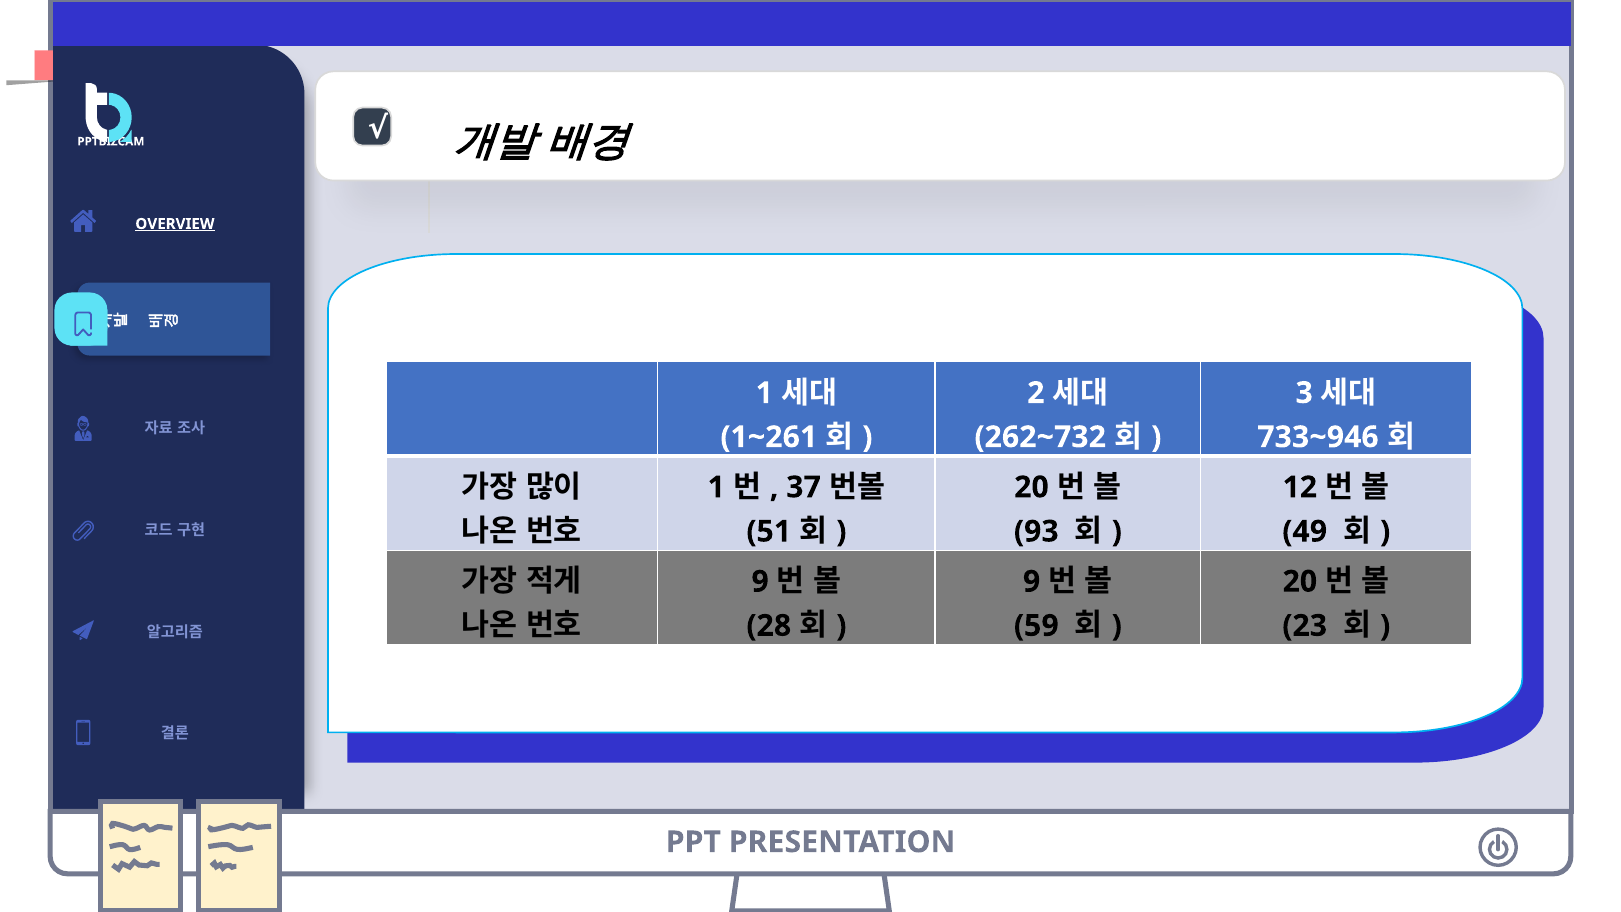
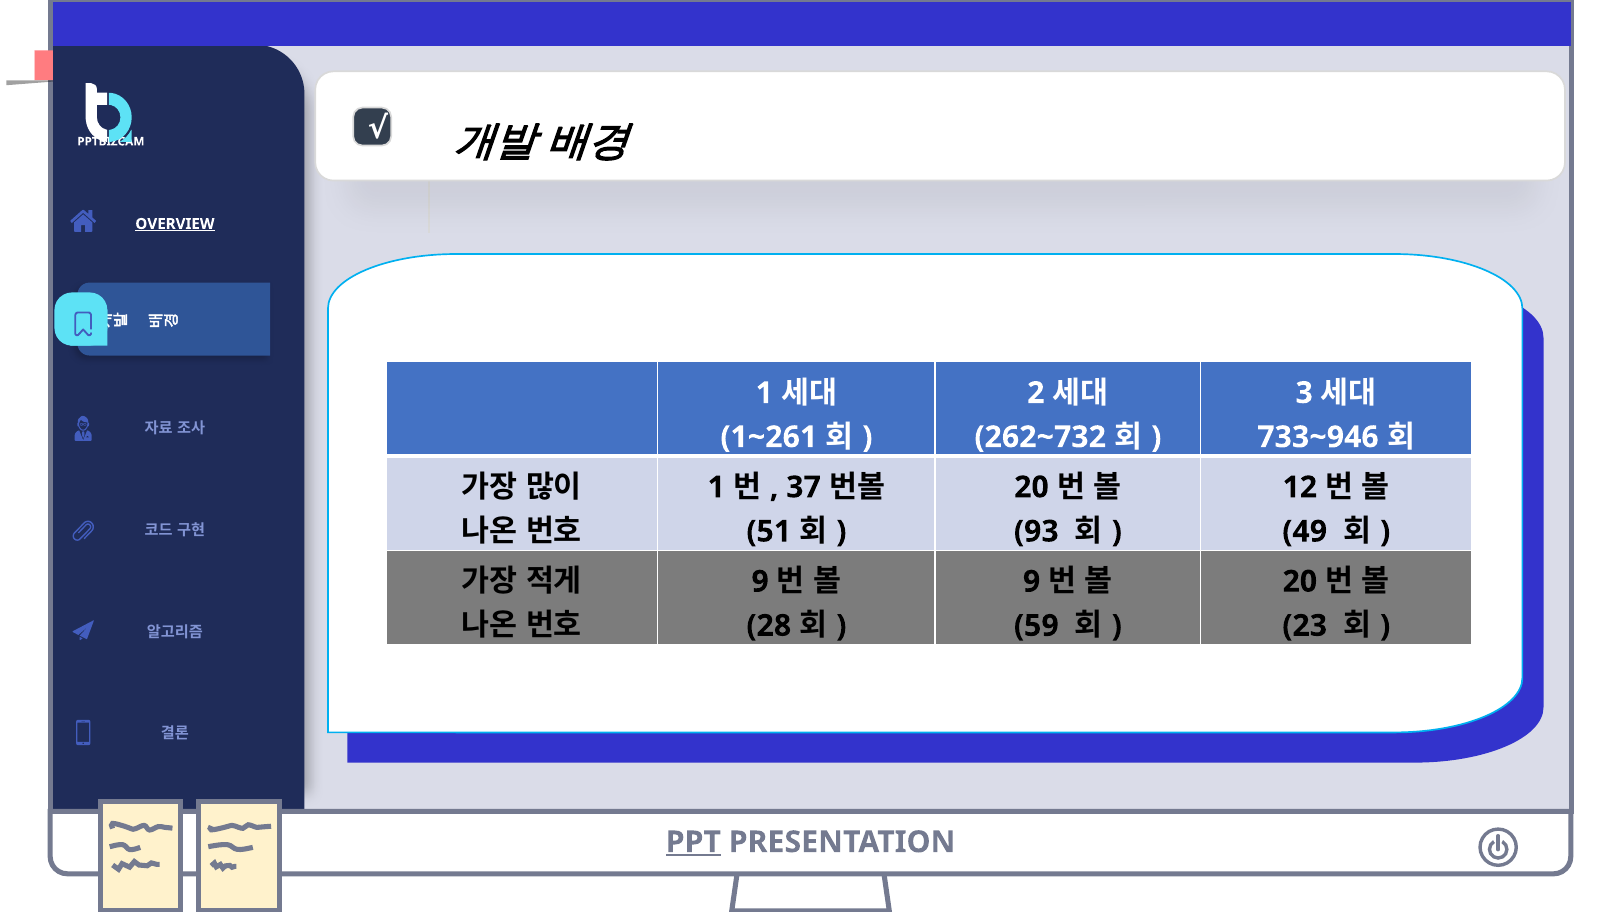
PPT underline: none -> present (693, 842)
